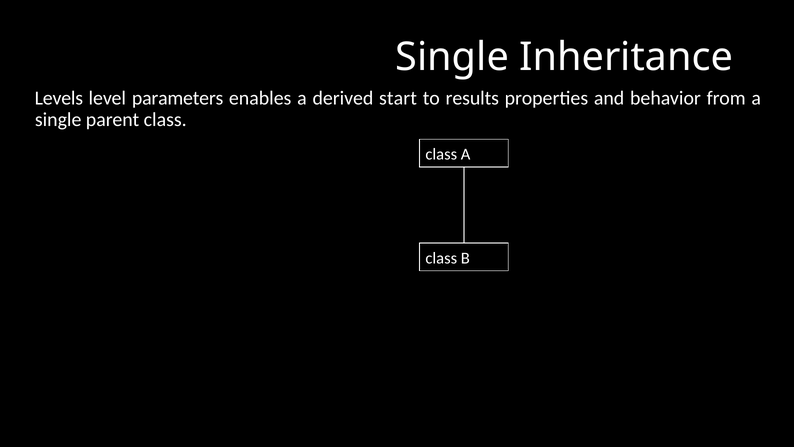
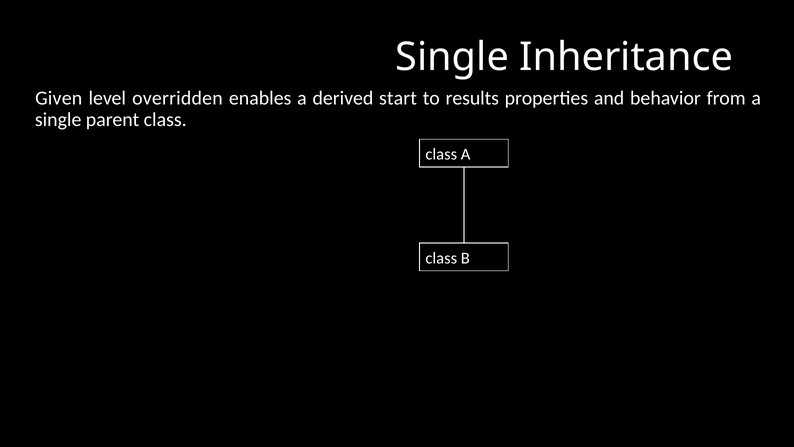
Levels: Levels -> Given (59, 98)
parameters: parameters -> overridden (177, 98)
